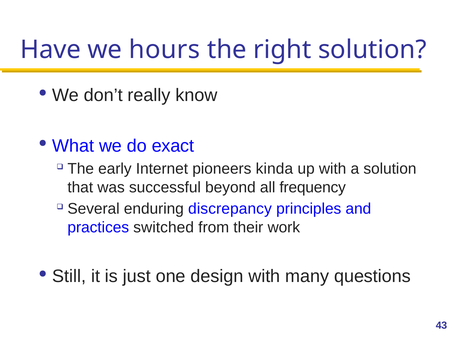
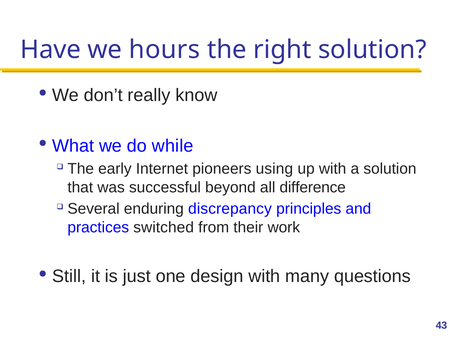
exact: exact -> while (173, 146)
kinda: kinda -> using (274, 168)
frequency: frequency -> difference (313, 187)
